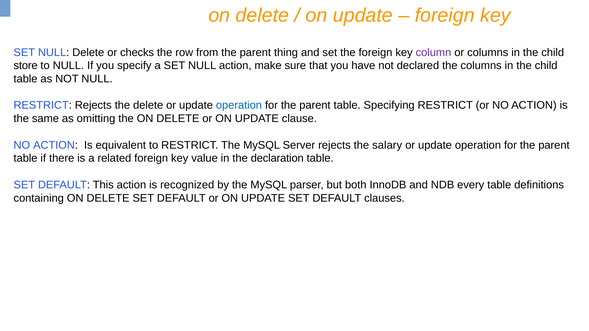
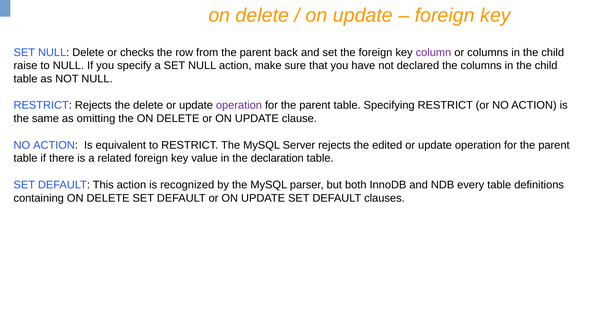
thing: thing -> back (286, 52)
store: store -> raise (26, 66)
operation colour: blue -> purple (239, 105)
salary: salary -> edited (387, 145)
